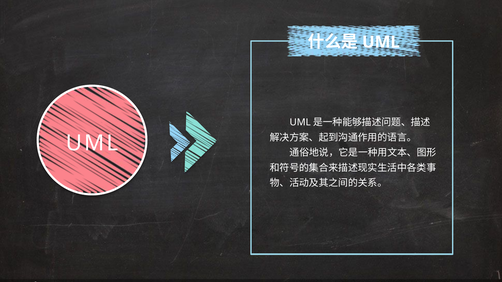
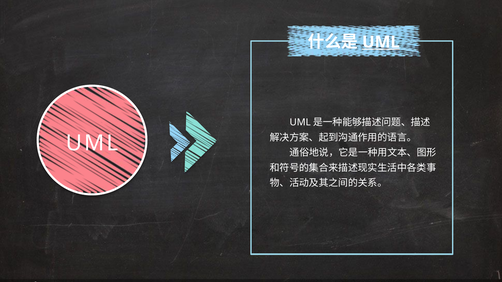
UML underline: none -> present (381, 42)
